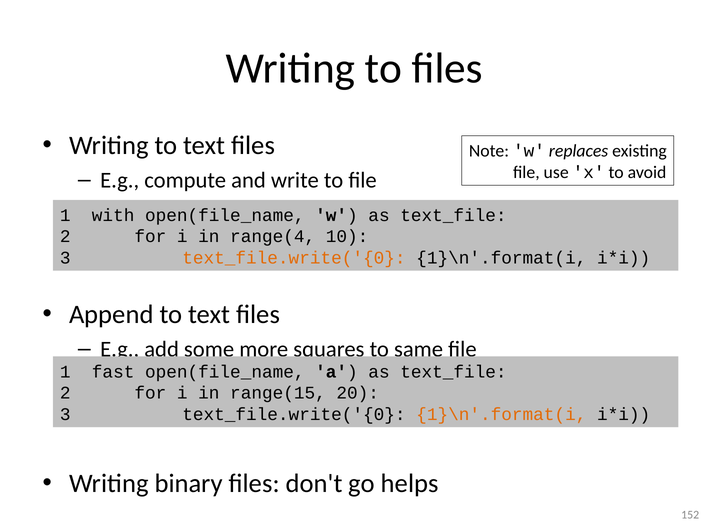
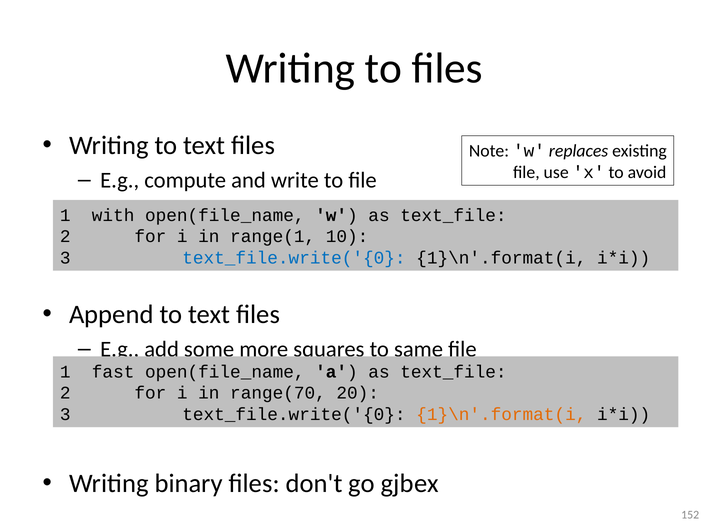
range(4: range(4 -> range(1 (273, 236)
text_file.write('{0 colour: orange -> blue (294, 258)
range(15: range(15 -> range(70 (278, 393)
helps: helps -> gjbex (410, 483)
